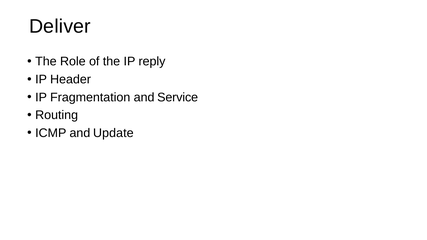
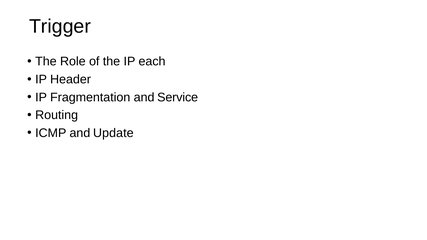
Deliver: Deliver -> Trigger (60, 27)
reply: reply -> each (152, 62)
